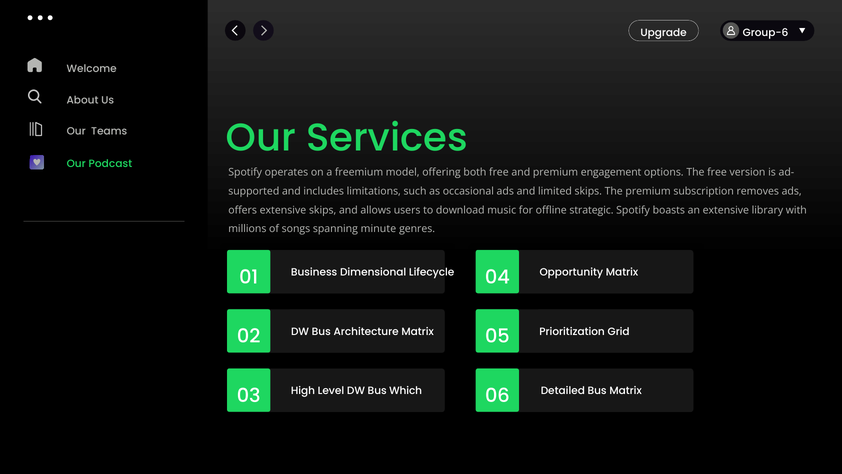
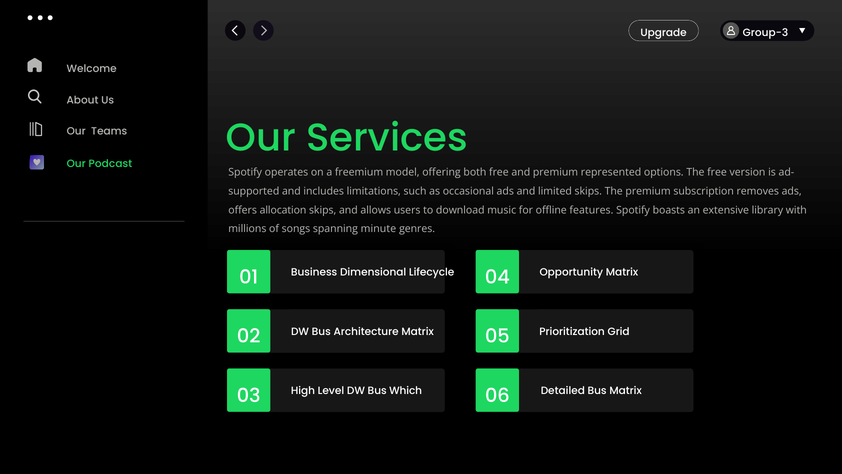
Group-6: Group-6 -> Group-3 (765, 33)
engagement: engagement -> represented (611, 172)
offers extensive: extensive -> allocation (283, 210)
strategic: strategic -> features (591, 210)
